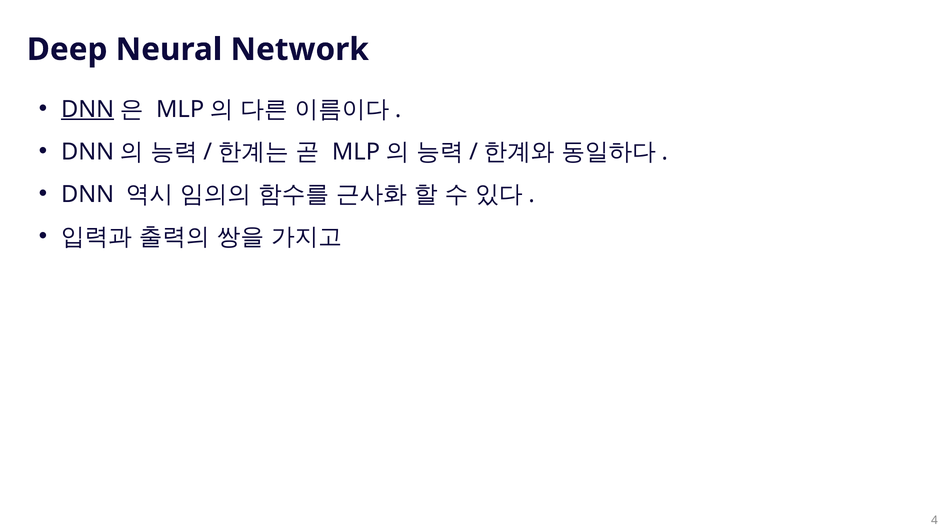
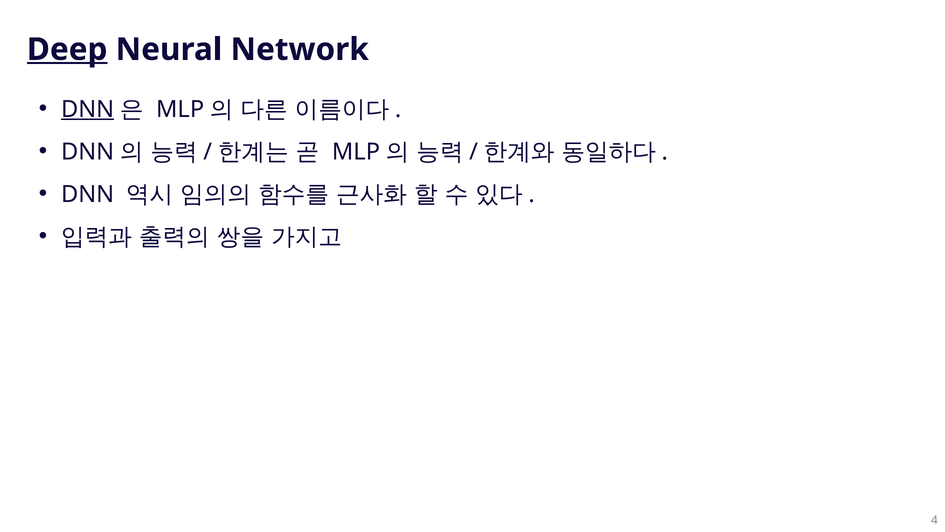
Deep underline: none -> present (67, 49)
